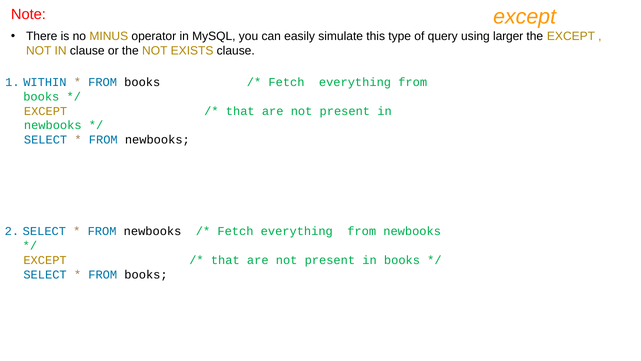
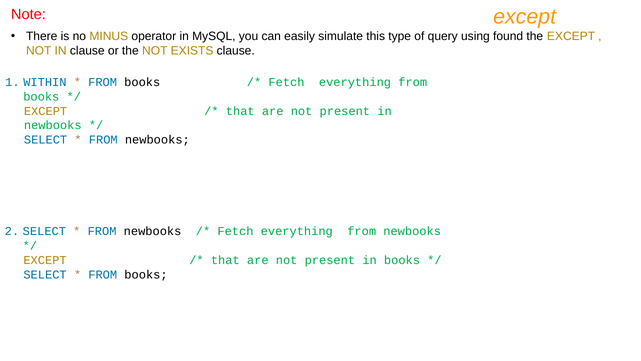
larger: larger -> found (508, 36)
